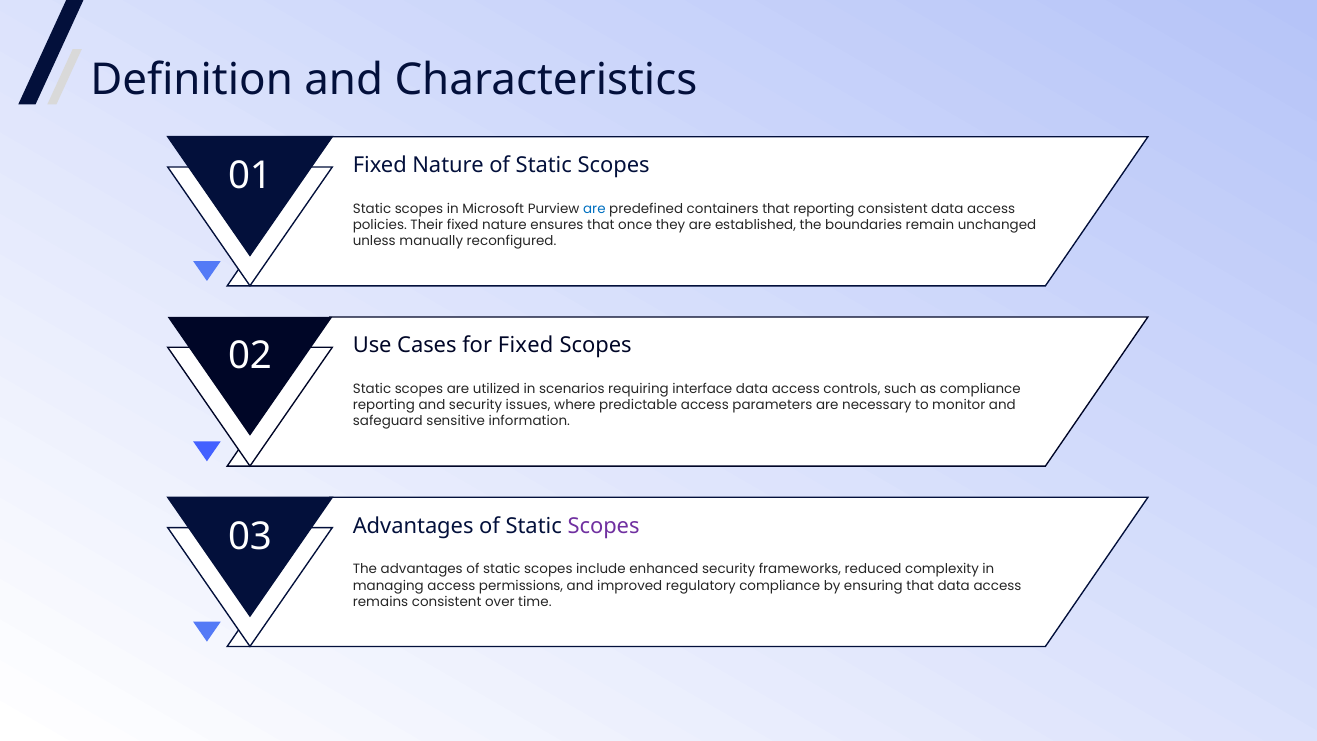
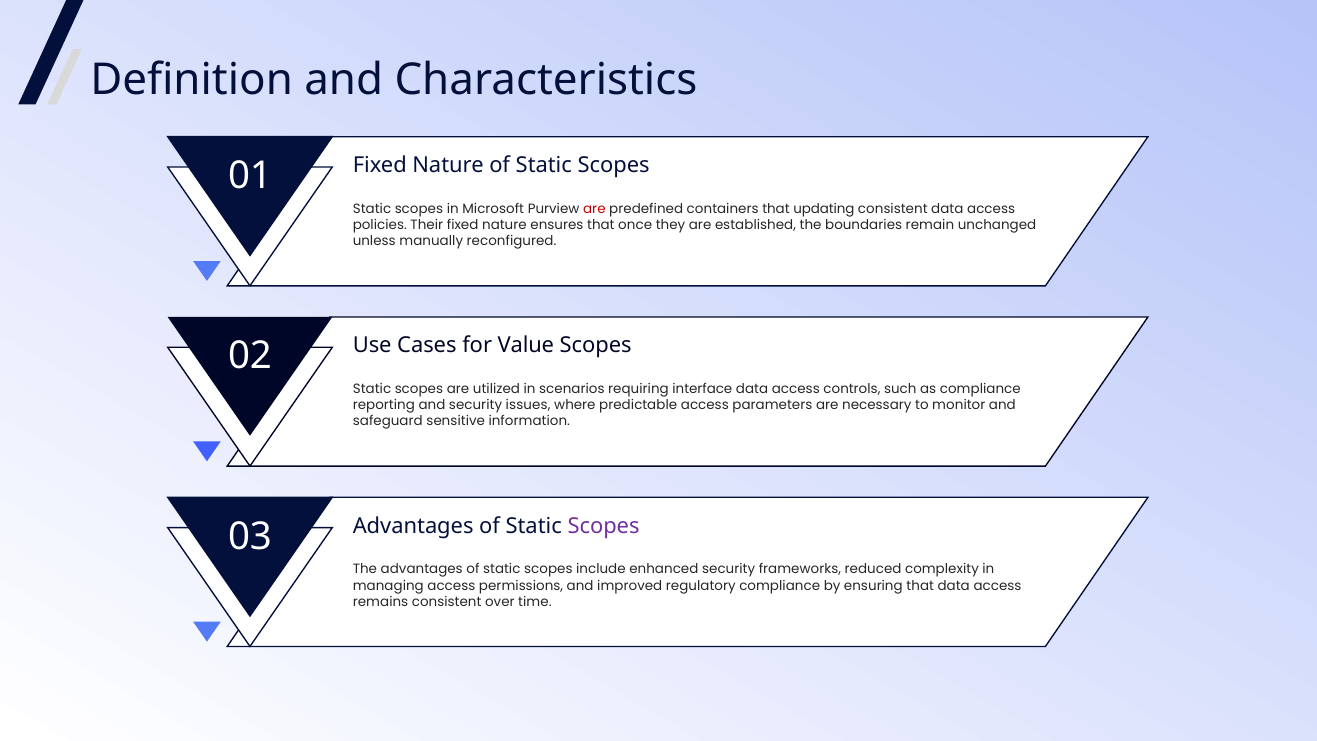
are colour: blue -> red (594, 209)
that reporting: reporting -> updating (824, 209)
for Fixed: Fixed -> Value (526, 346)
